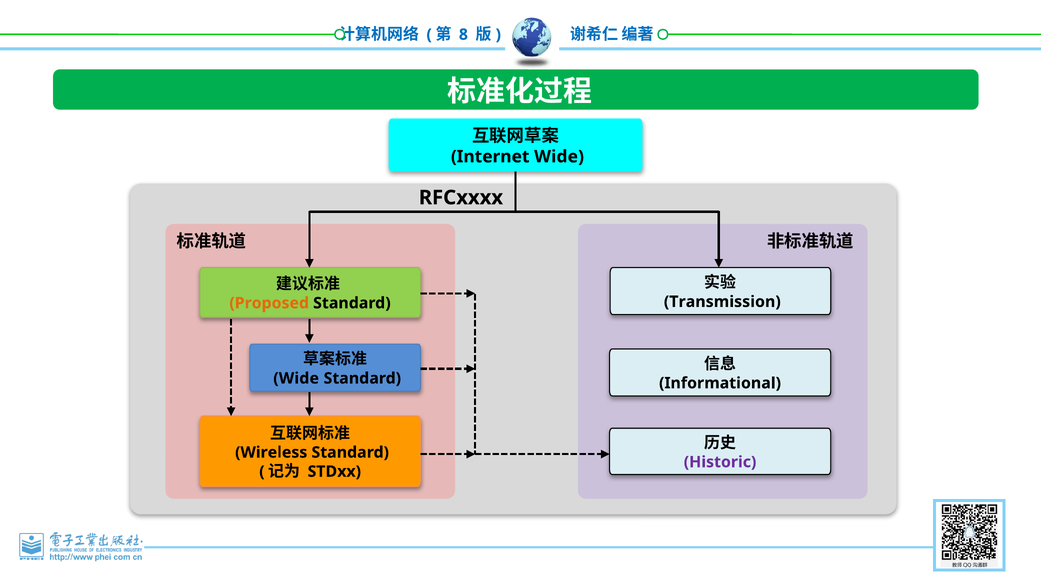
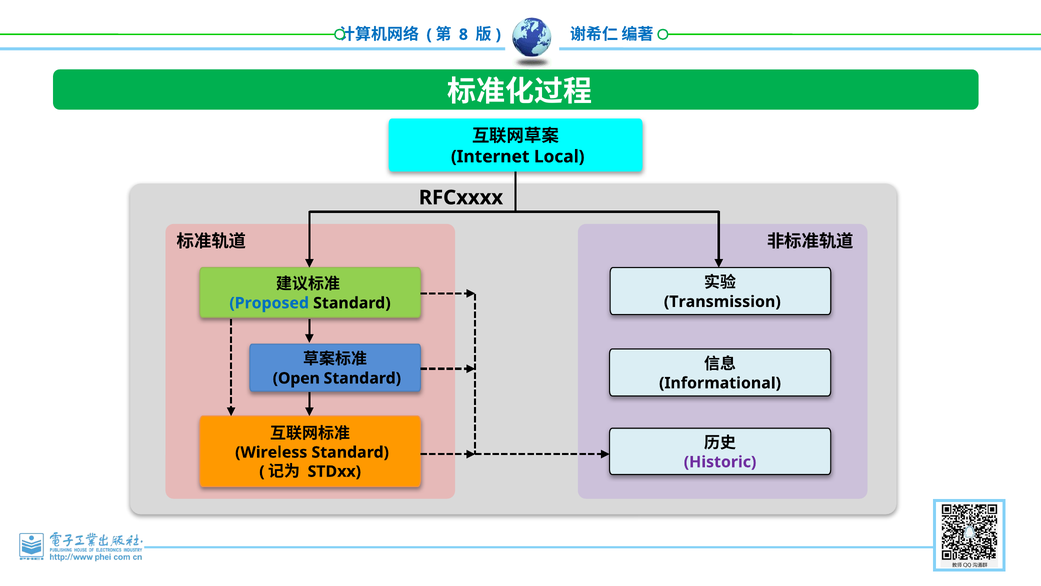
Internet Wide: Wide -> Local (559, 157)
Proposed colour: orange -> blue (269, 303)
Wide: Wide -> Open (296, 378)
